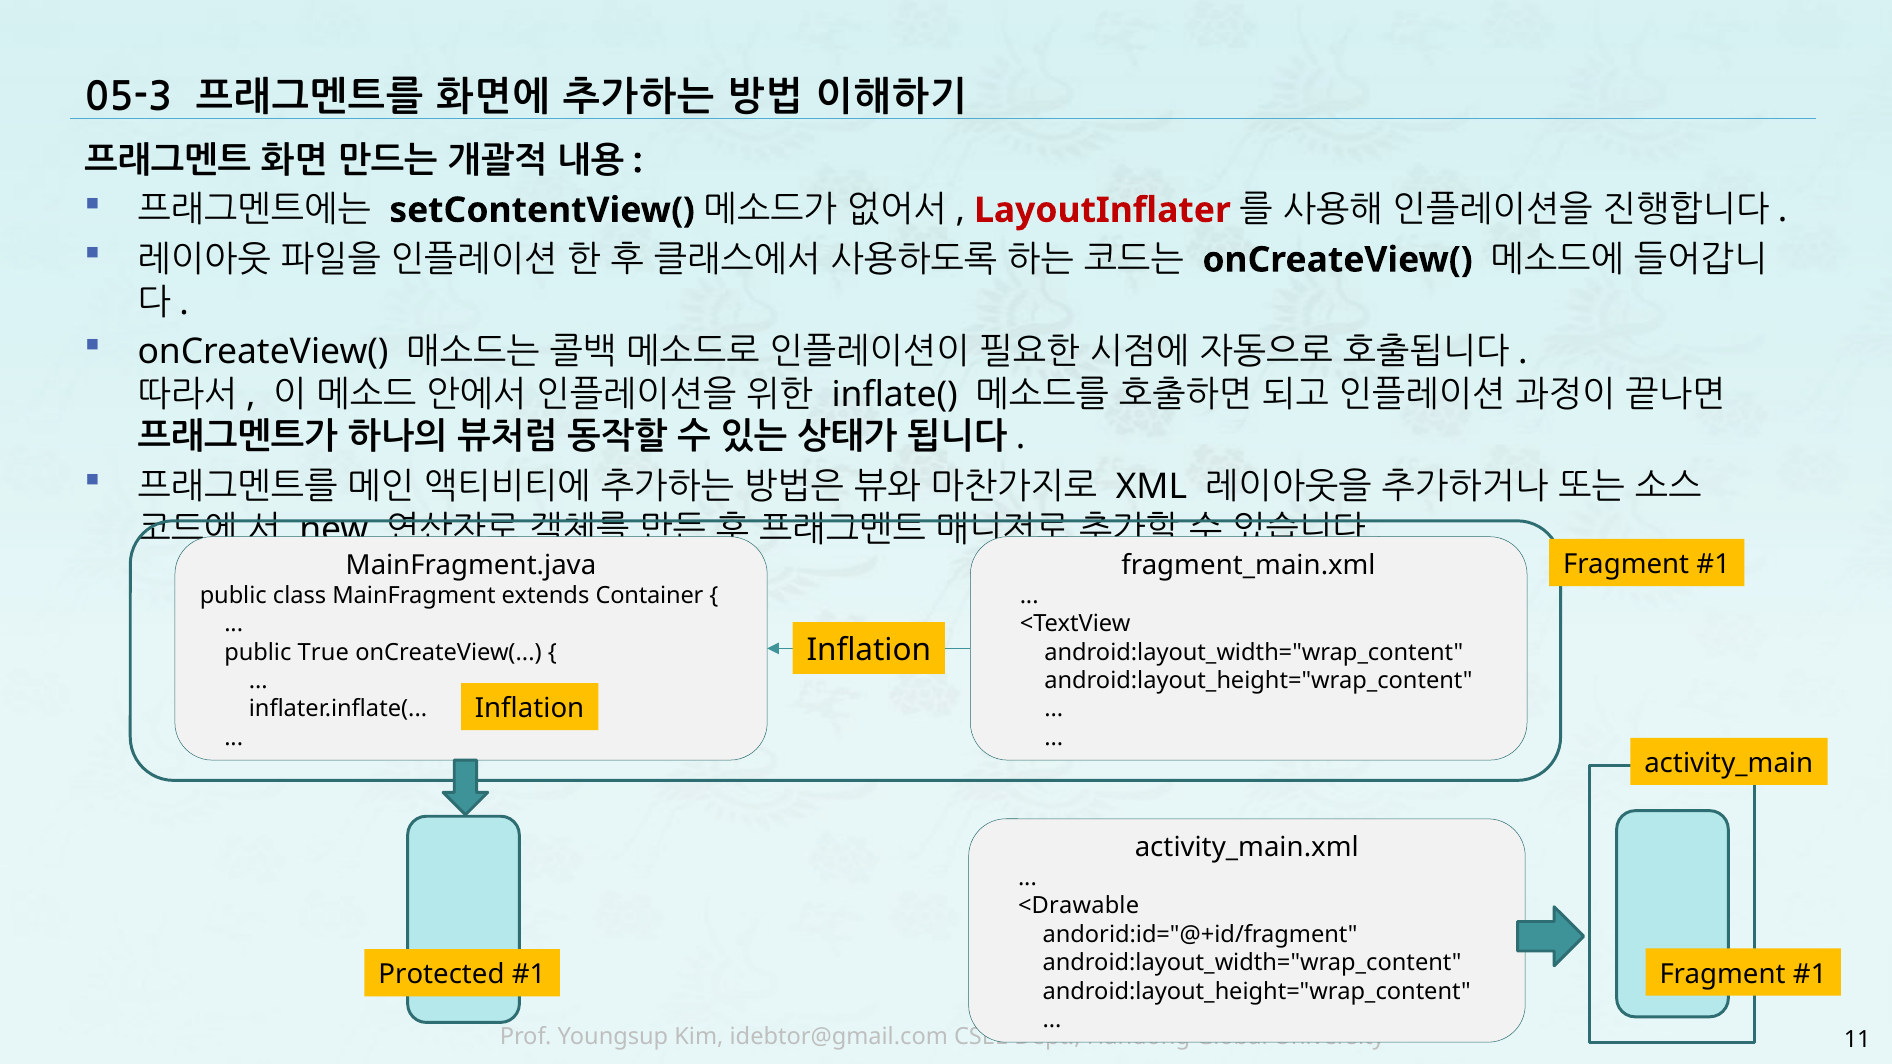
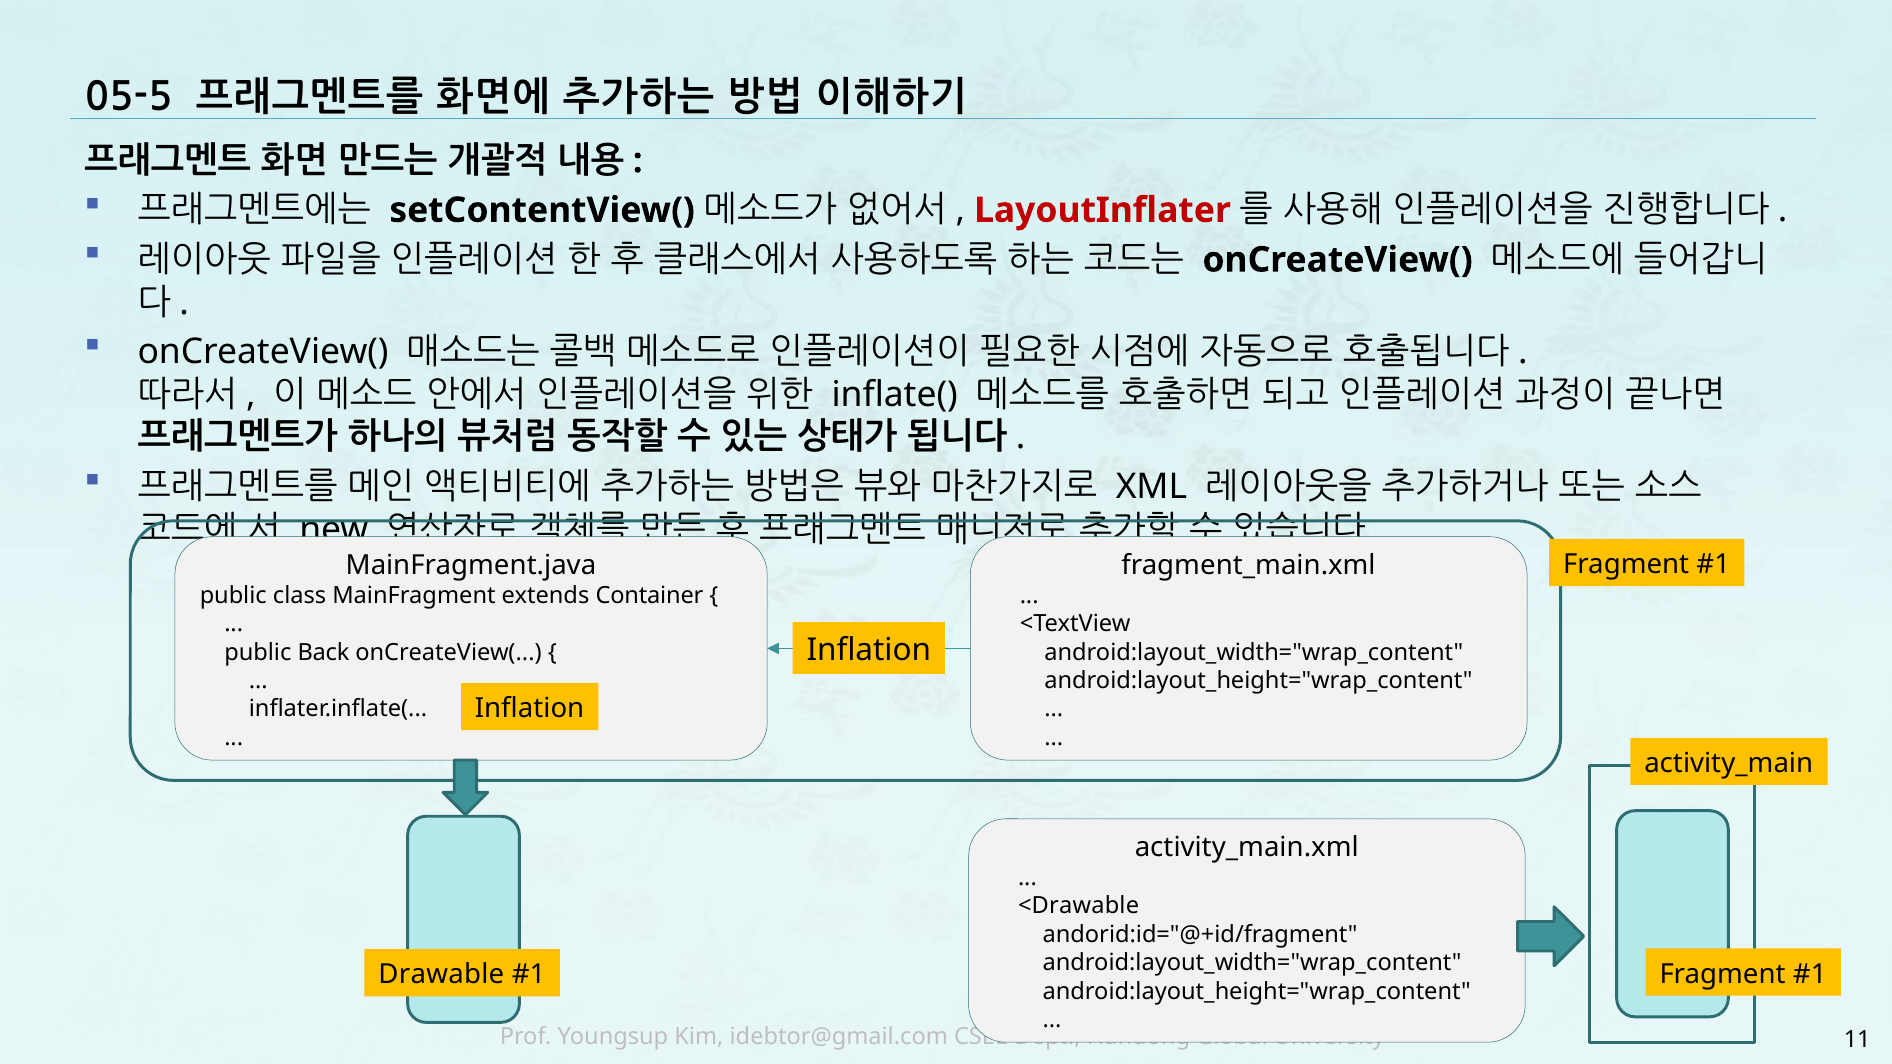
05-3: 05-3 -> 05-5 (129, 97)
True: True -> Back (323, 653)
Protected: Protected -> Drawable (441, 975)
